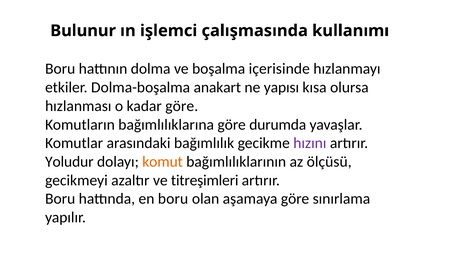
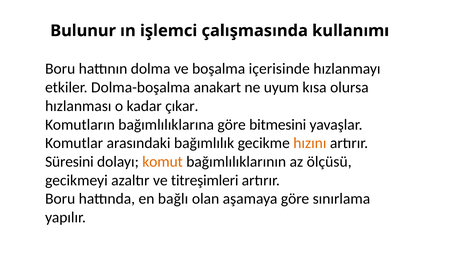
yapısı: yapısı -> uyum (281, 88)
kadar göre: göre -> çıkar (182, 106)
durumda: durumda -> bitmesini (278, 125)
hızını colour: purple -> orange (310, 143)
Yoludur: Yoludur -> Süresini (69, 162)
en boru: boru -> bağlı (173, 199)
